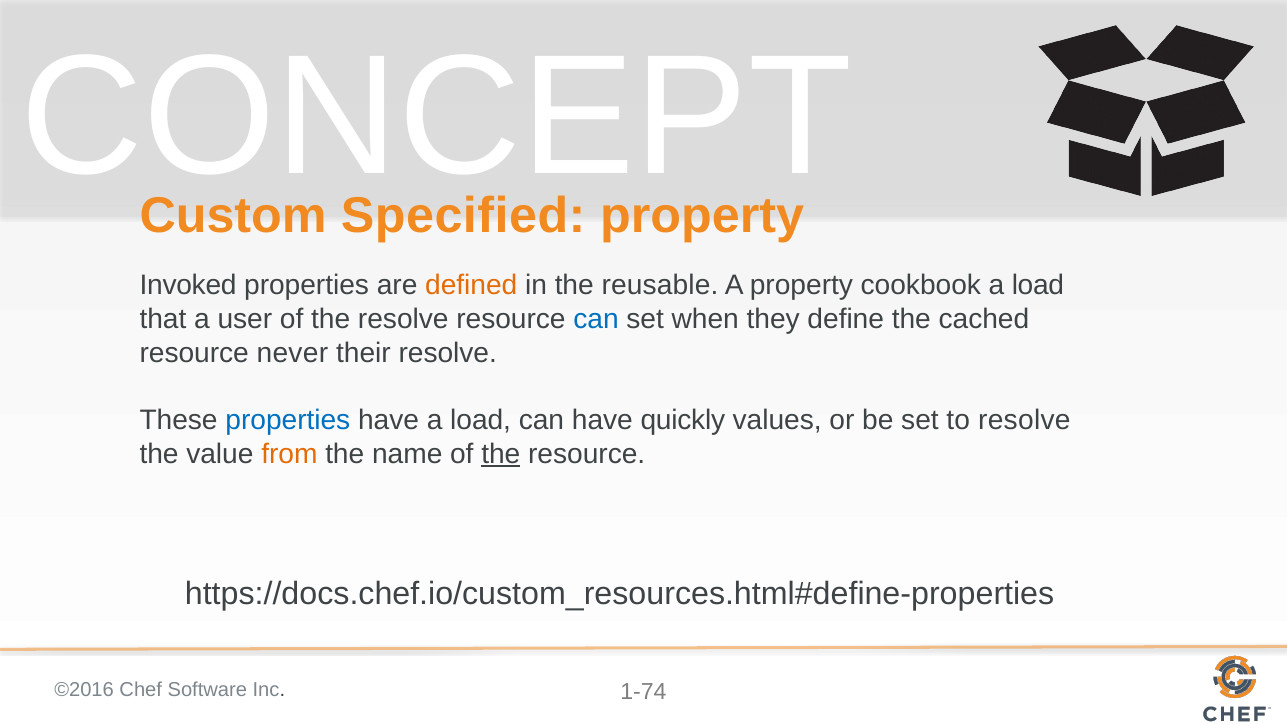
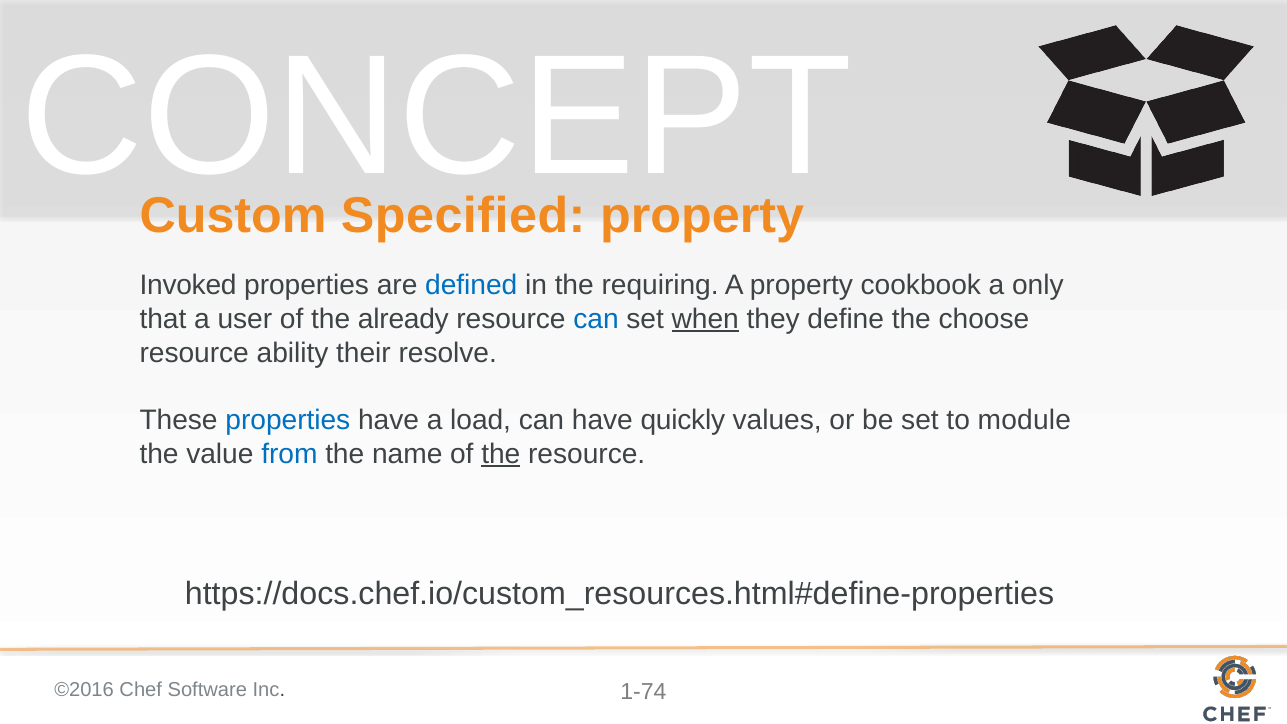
defined colour: orange -> blue (471, 285)
reusable: reusable -> requiring (660, 285)
load: load -> only (1038, 285)
the resolve: resolve -> already (403, 319)
when underline: none -> present (705, 319)
cached: cached -> choose (984, 319)
never: never -> ability (293, 353)
to resolve: resolve -> module (1024, 420)
from colour: orange -> blue (289, 454)
